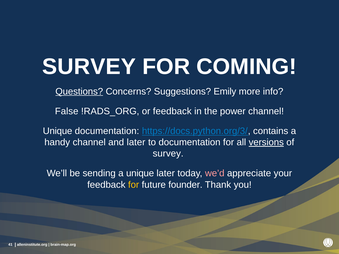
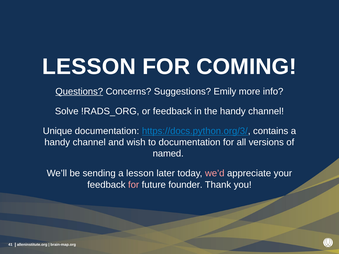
SURVEY: SURVEY -> LESSON (89, 67)
False: False -> Solve (67, 111)
the power: power -> handy (233, 111)
and later: later -> wish (136, 142)
versions underline: present -> none (266, 142)
survey: survey -> named (168, 154)
a unique: unique -> lesson (140, 174)
for colour: yellow -> pink (134, 185)
